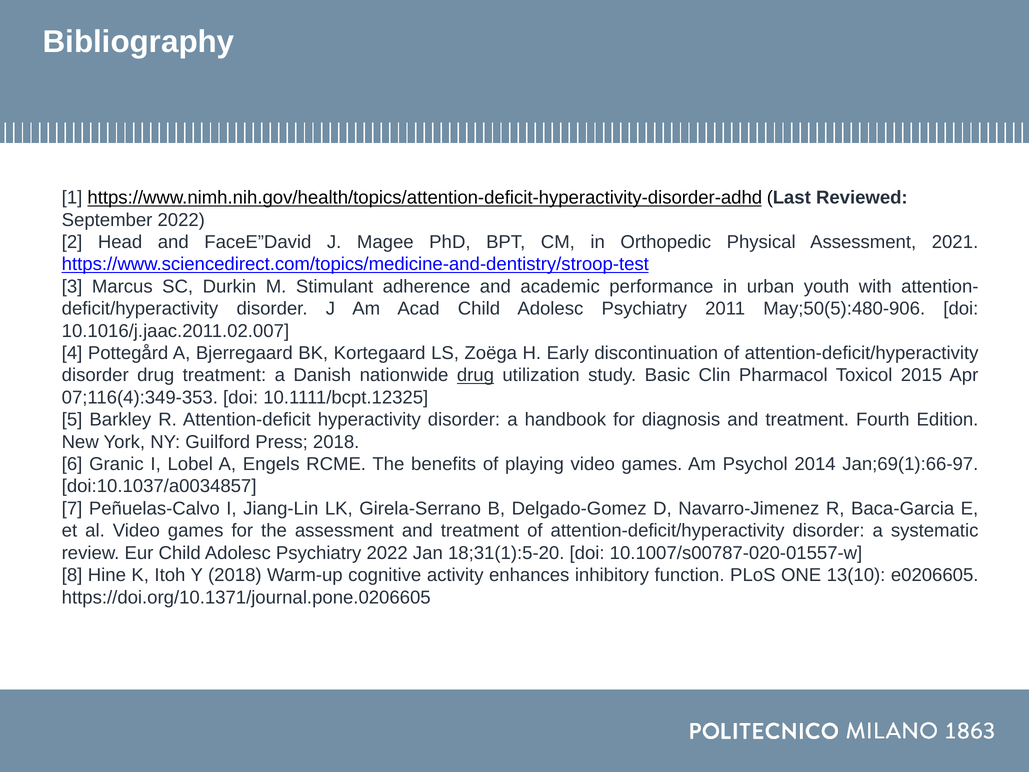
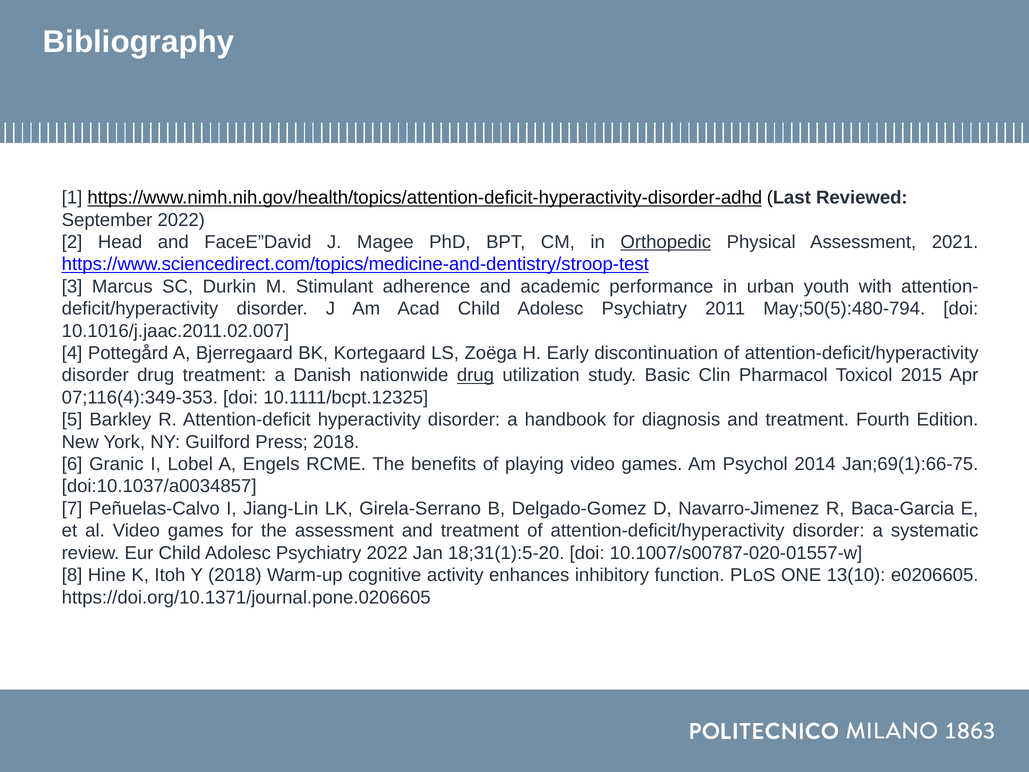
Orthopedic underline: none -> present (666, 242)
May;50(5):480-906: May;50(5):480-906 -> May;50(5):480-794 (844, 309)
Jan;69(1):66-97: Jan;69(1):66-97 -> Jan;69(1):66-75 (910, 464)
